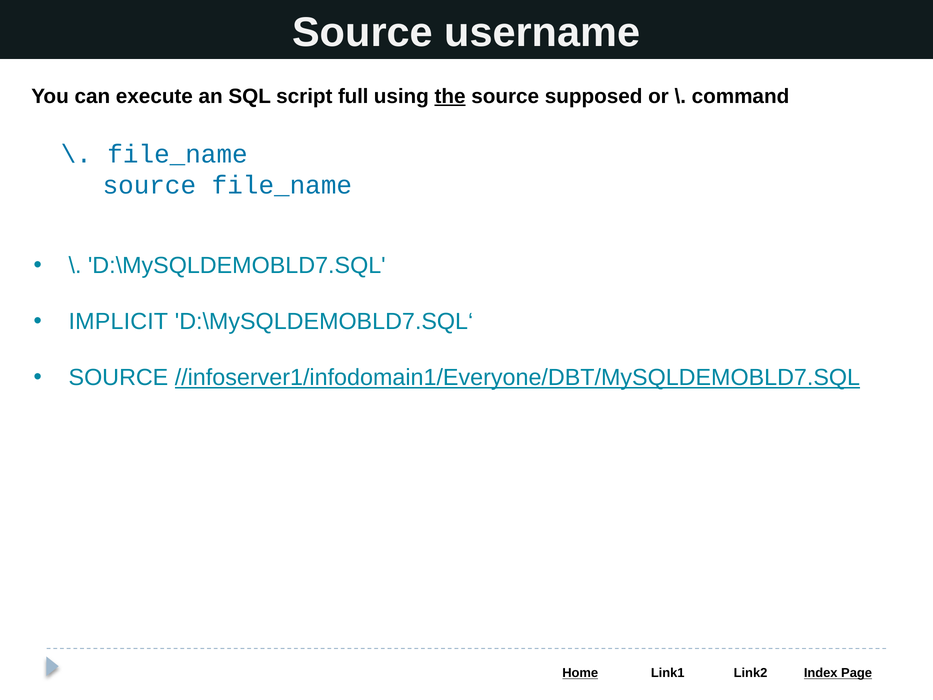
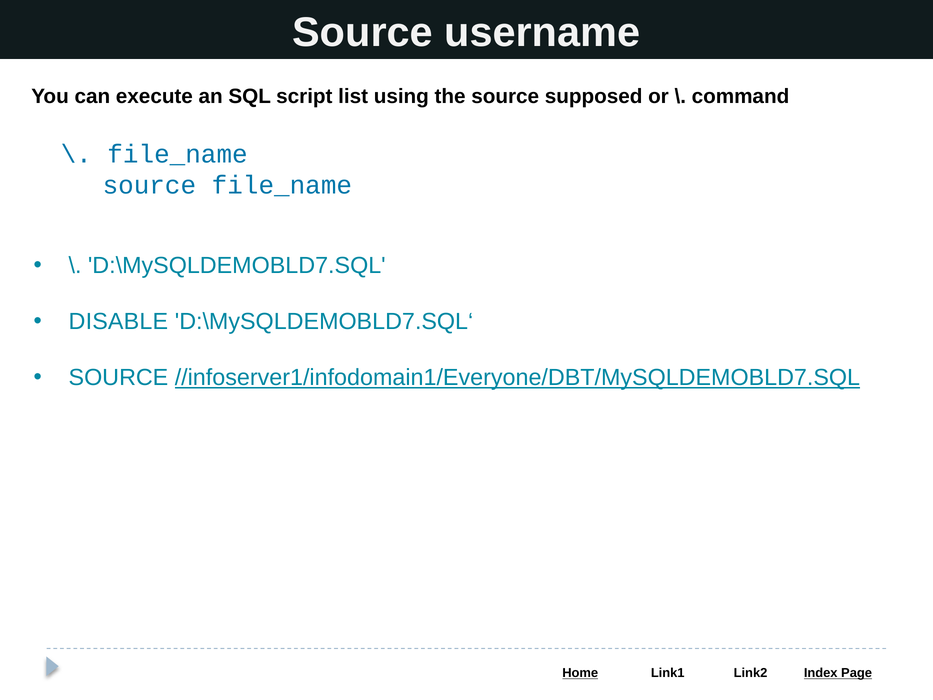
full: full -> list (353, 96)
the underline: present -> none (450, 96)
IMPLICIT: IMPLICIT -> DISABLE (118, 322)
